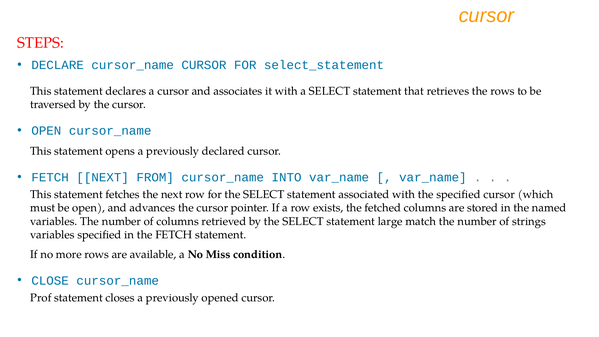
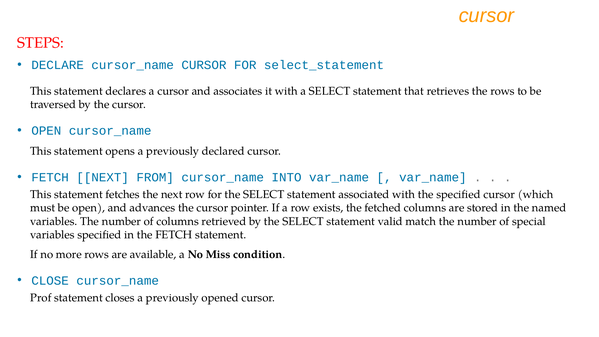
large: large -> valid (390, 221)
strings: strings -> special (529, 221)
